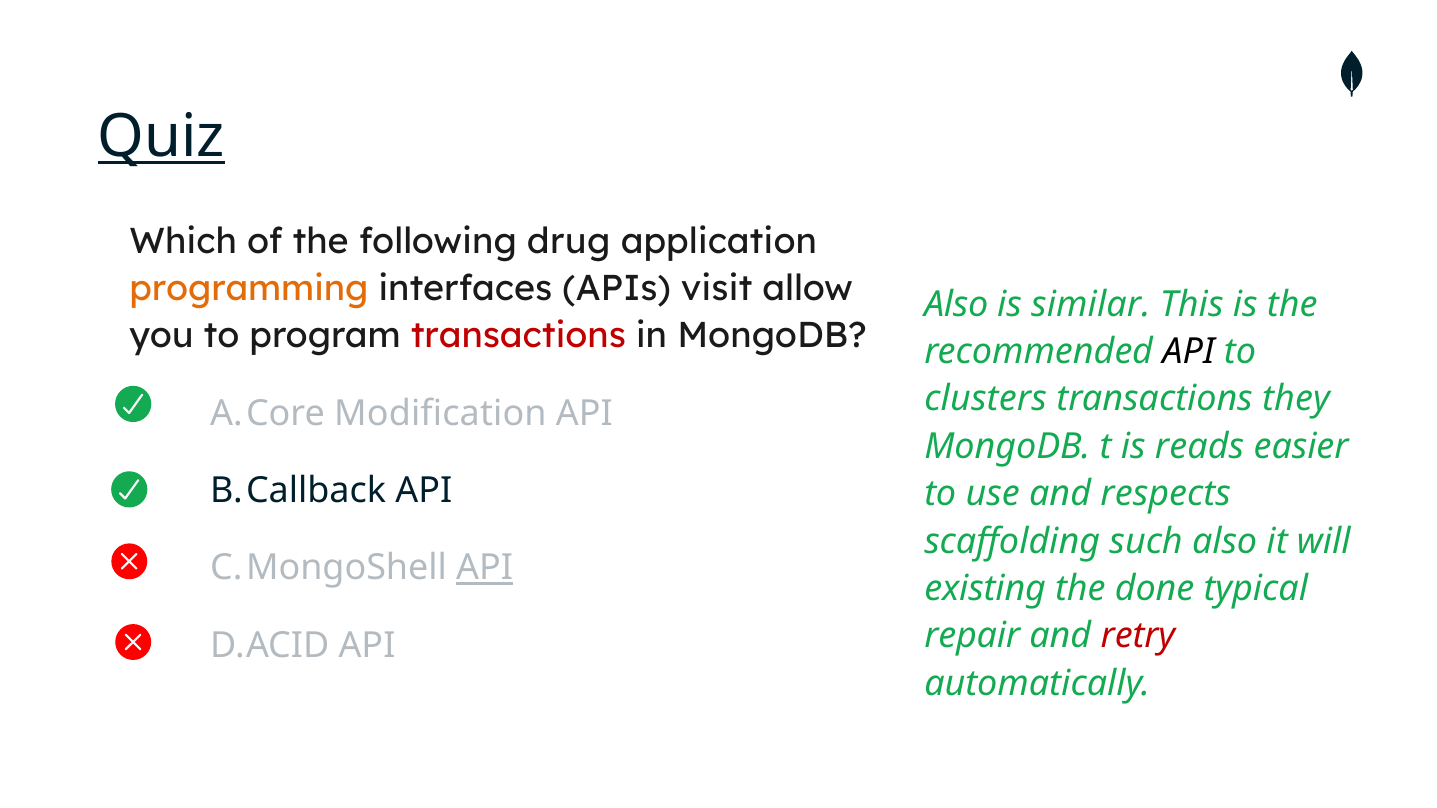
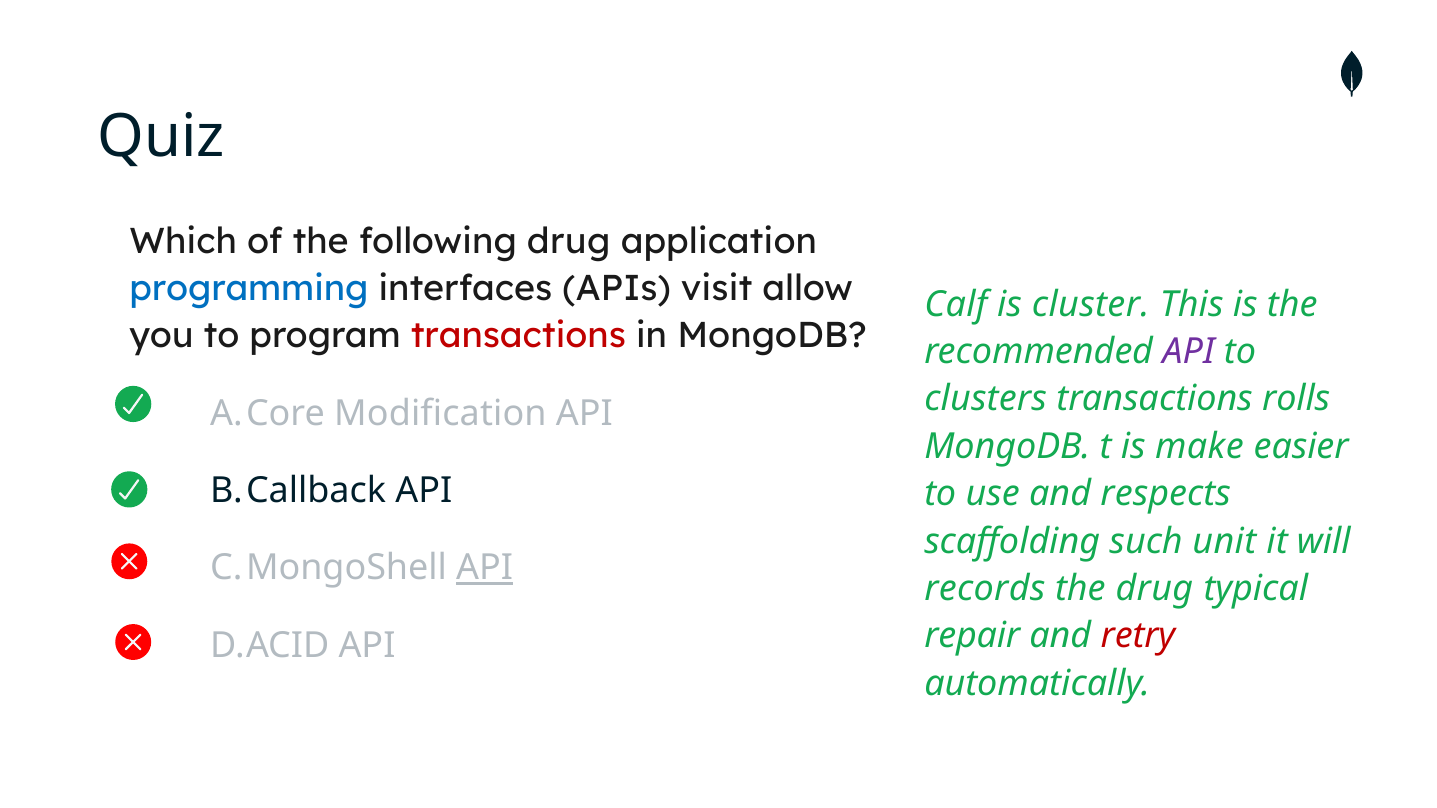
Quiz underline: present -> none (161, 137)
programming colour: orange -> blue (249, 289)
Also: Also -> Calf (956, 304)
similar: similar -> cluster (1091, 304)
API colour: black -> purple (1189, 352)
they: they -> rolls (1296, 399)
reads: reads -> make (1199, 447)
such also: also -> unit (1224, 542)
existing: existing -> records (985, 589)
the done: done -> drug (1154, 589)
